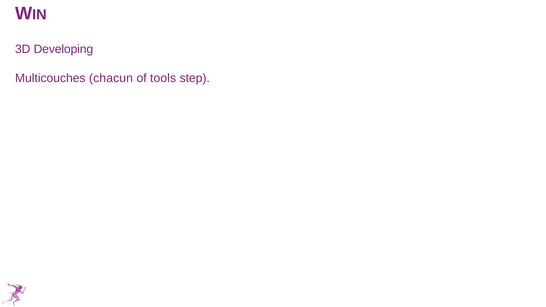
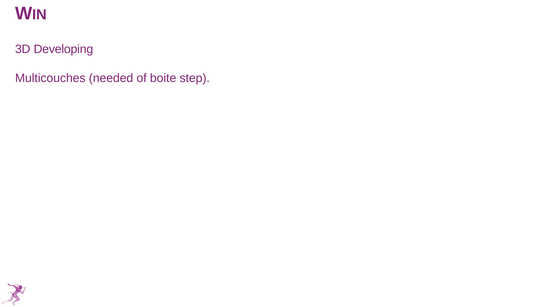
chacun: chacun -> needed (111, 78)
tools: tools -> boite (163, 78)
